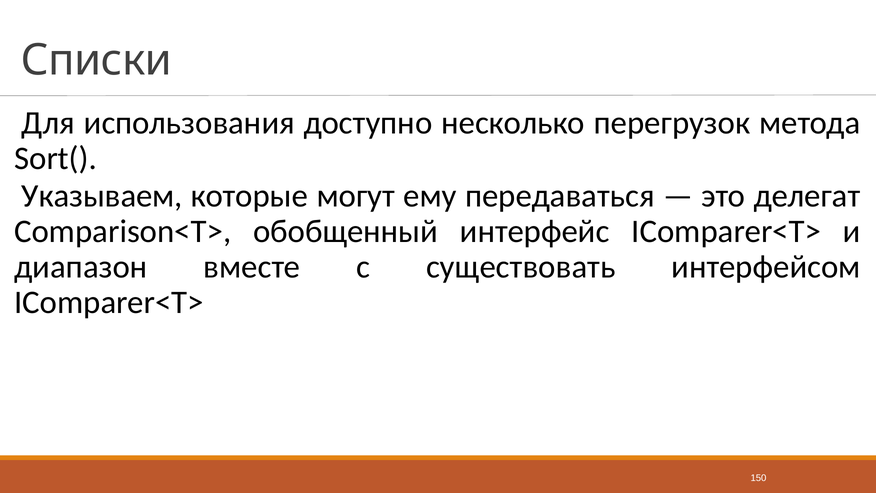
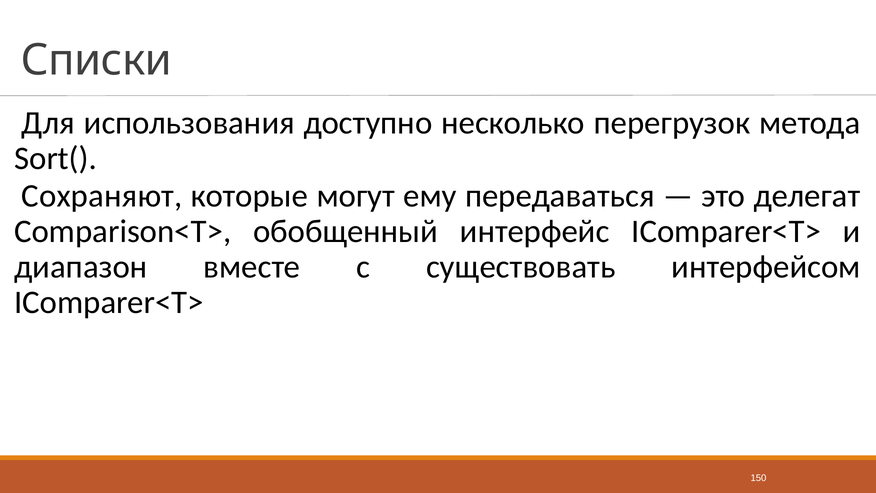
Указываем: Указываем -> Сохраняют (102, 196)
